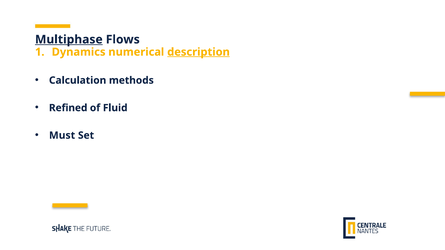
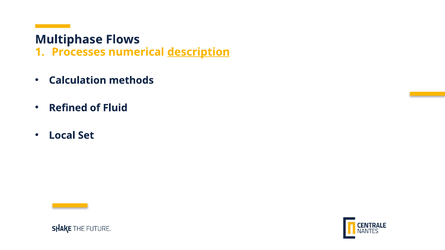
Multiphase underline: present -> none (69, 40)
Dynamics: Dynamics -> Processes (79, 52)
Must: Must -> Local (62, 136)
